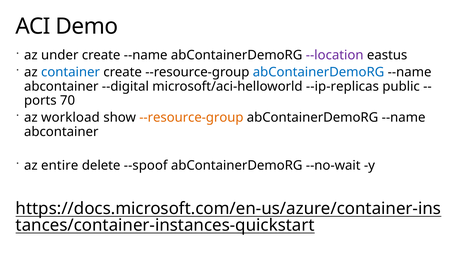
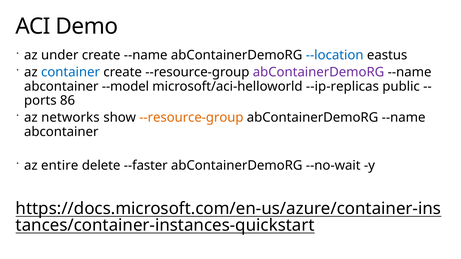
--location colour: purple -> blue (335, 55)
abContainerDemoRG colour: blue -> purple (319, 72)
--digital: --digital -> --model (125, 86)
70: 70 -> 86 (68, 101)
workload: workload -> networks (70, 118)
--spoof: --spoof -> --faster (146, 166)
